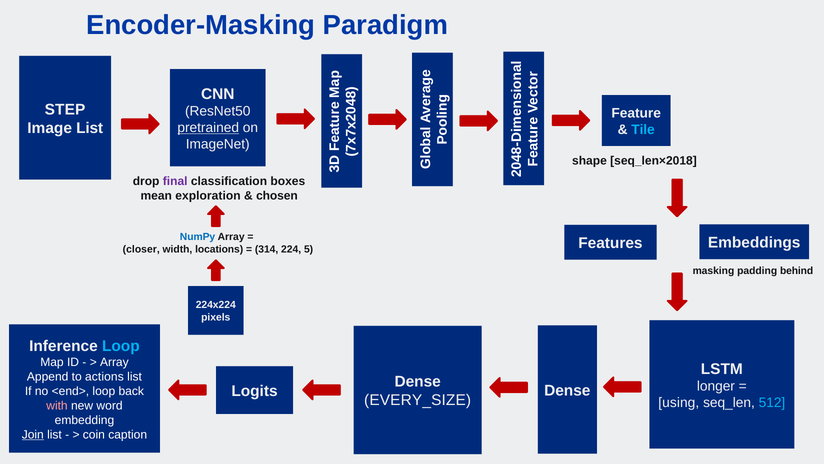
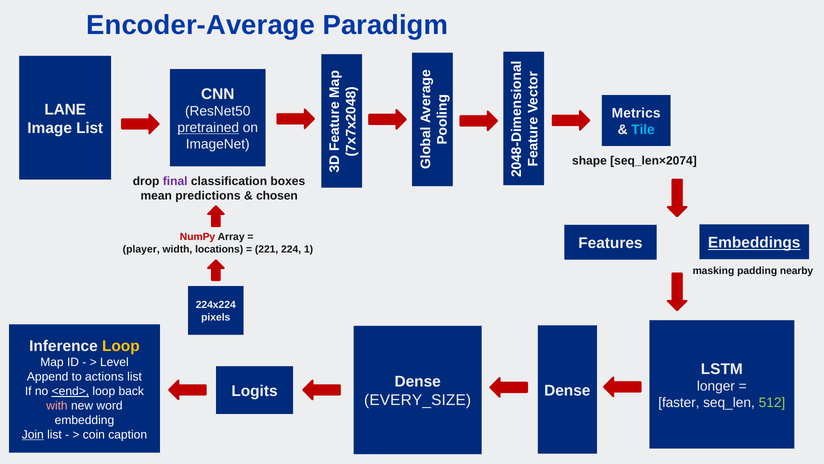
Encoder-Masking: Encoder-Masking -> Encoder-Average (201, 25)
STEP: STEP -> LANE (65, 109)
Feature: Feature -> Metrics (636, 113)
seq_len×2018: seq_len×2018 -> seq_len×2074 (653, 160)
exploration: exploration -> predictions (208, 196)
NumPy colour: blue -> red (198, 237)
Embeddings underline: none -> present (754, 243)
closer: closer -> player (141, 249)
314: 314 -> 221 (267, 249)
5: 5 -> 1 (309, 249)
behind: behind -> nearby (797, 270)
Loop colour: light blue -> yellow (121, 346)
Array: Array -> Level (114, 362)
<end> underline: none -> present (70, 391)
using: using -> faster (679, 402)
512 colour: light blue -> light green (772, 402)
